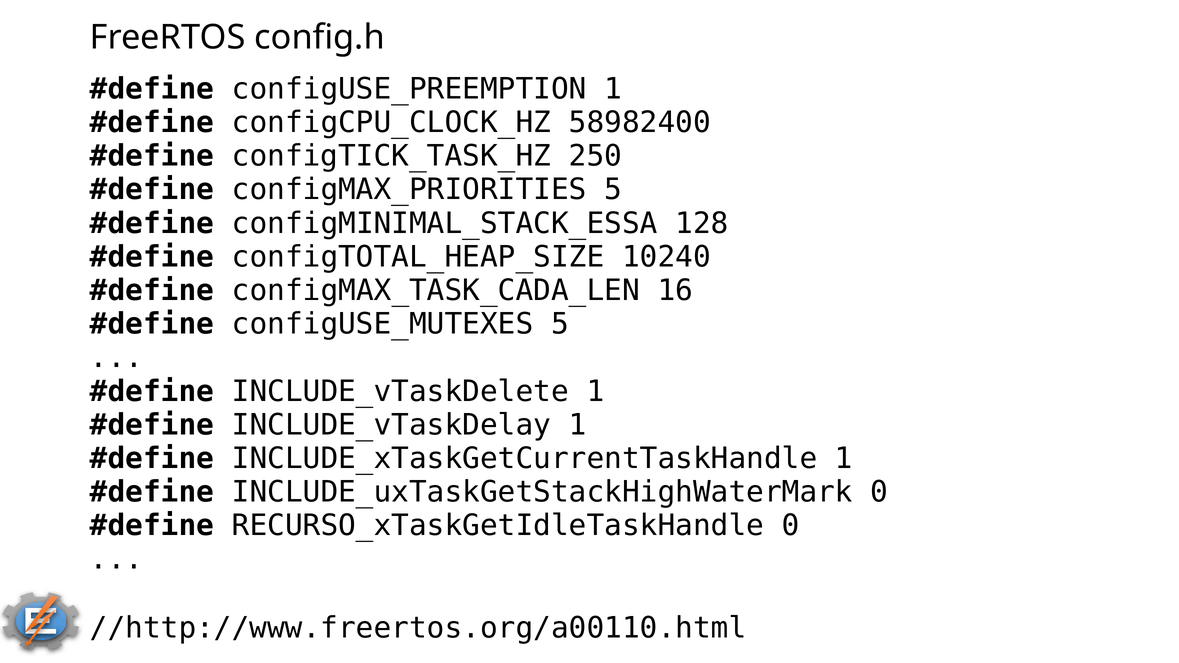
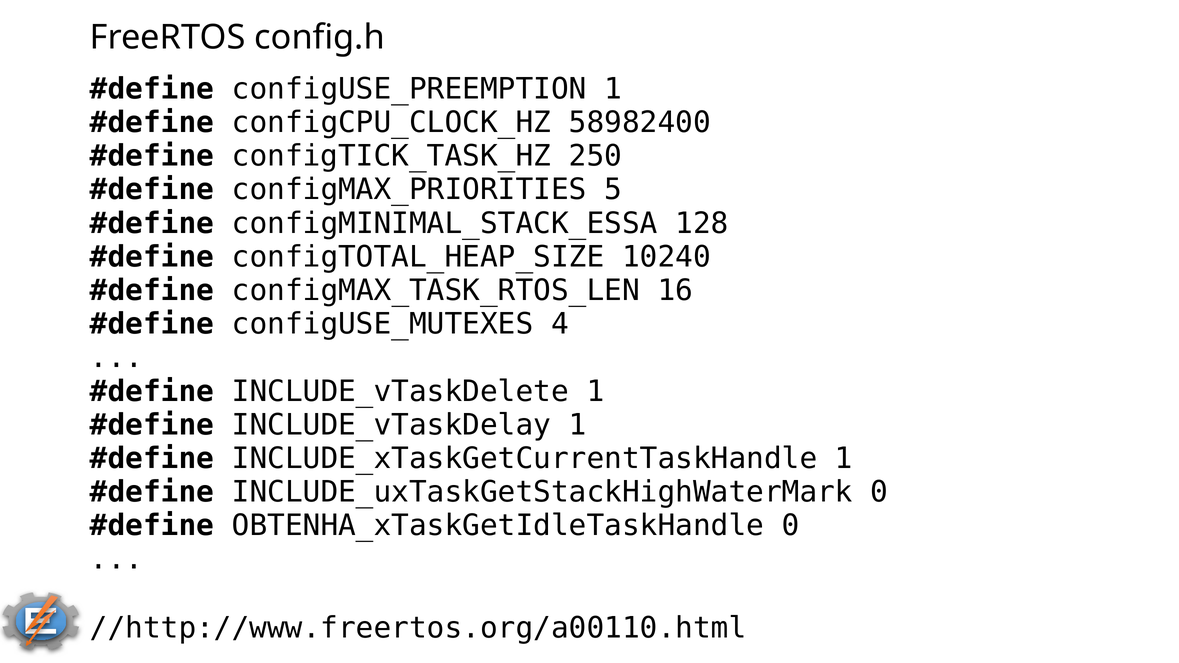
configMAX_TASK_CADA_LEN: configMAX_TASK_CADA_LEN -> configMAX_TASK_RTOS_LEN (436, 291)
configUSE_MUTEXES 5: 5 -> 4 (560, 324)
RECURSO_xTaskGetIdleTaskHandle: RECURSO_xTaskGetIdleTaskHandle -> OBTENHA_xTaskGetIdleTaskHandle (498, 526)
